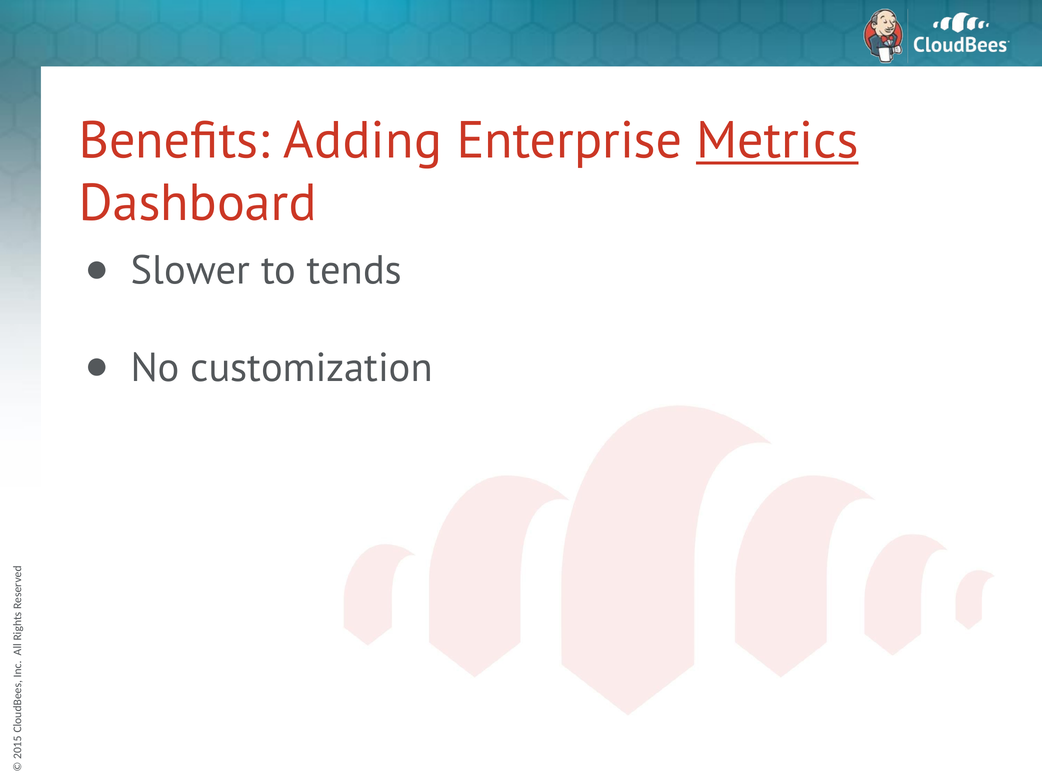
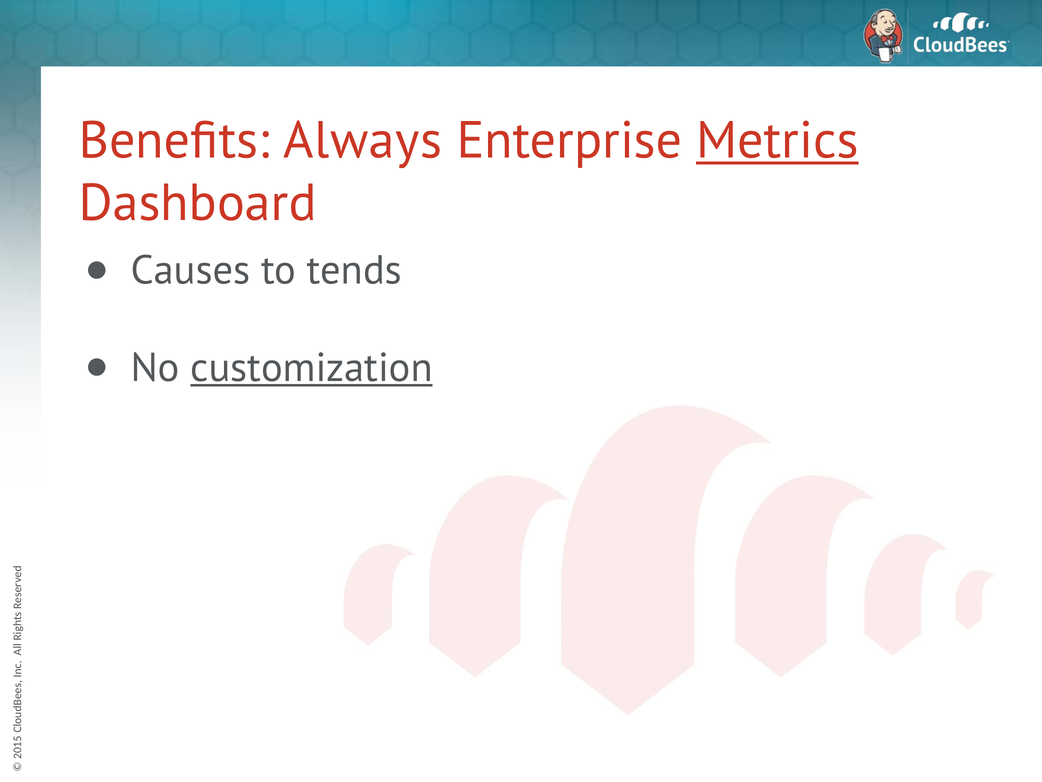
Adding: Adding -> Always (363, 140)
Slower: Slower -> Causes (191, 270)
customization underline: none -> present (312, 368)
